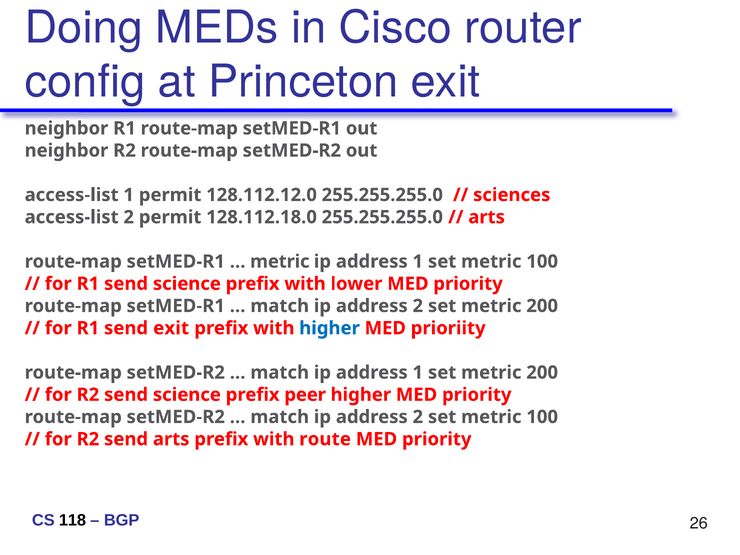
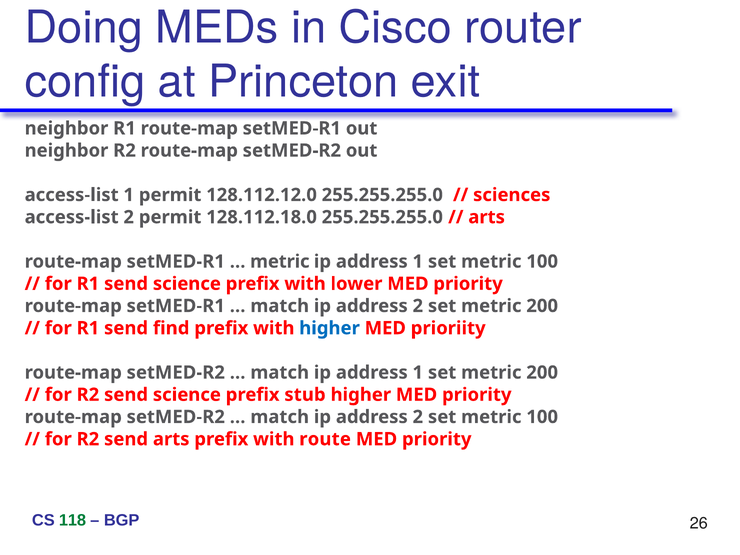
send exit: exit -> find (171, 328)
peer: peer -> stub (305, 395)
118 colour: black -> green (73, 520)
